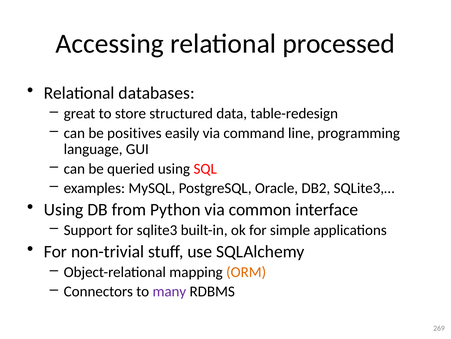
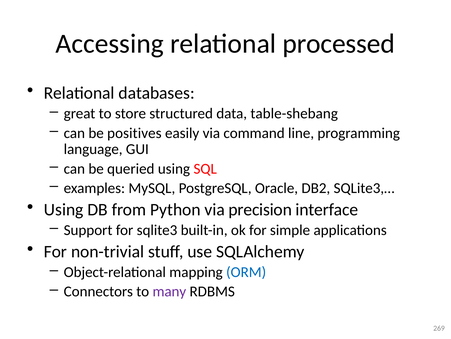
table-redesign: table-redesign -> table-shebang (294, 113)
common: common -> precision (260, 209)
ORM colour: orange -> blue (246, 272)
